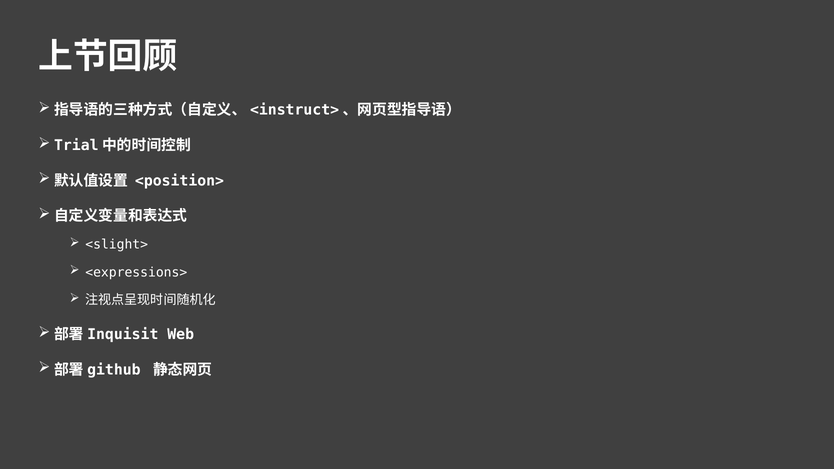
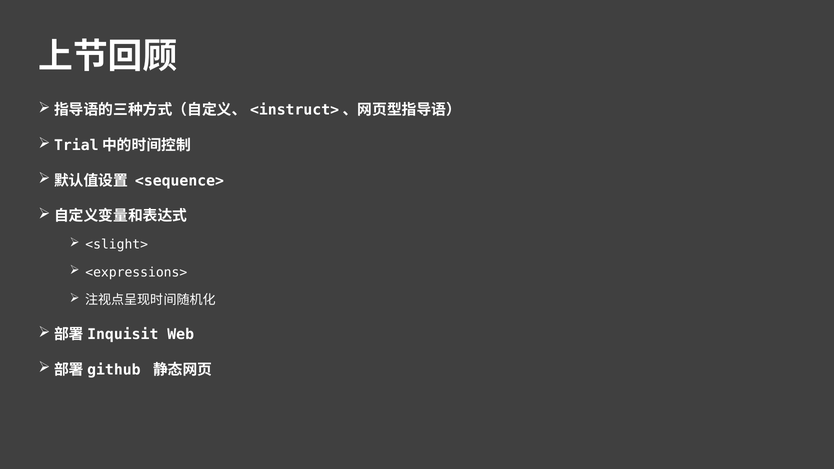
<position>: <position> -> <sequence> (179, 181)
